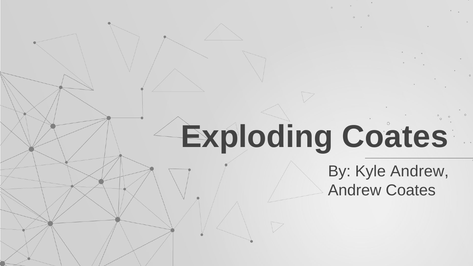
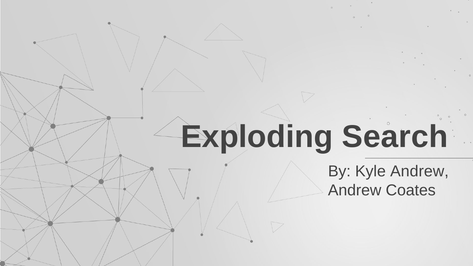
Exploding Coates: Coates -> Search (395, 137)
